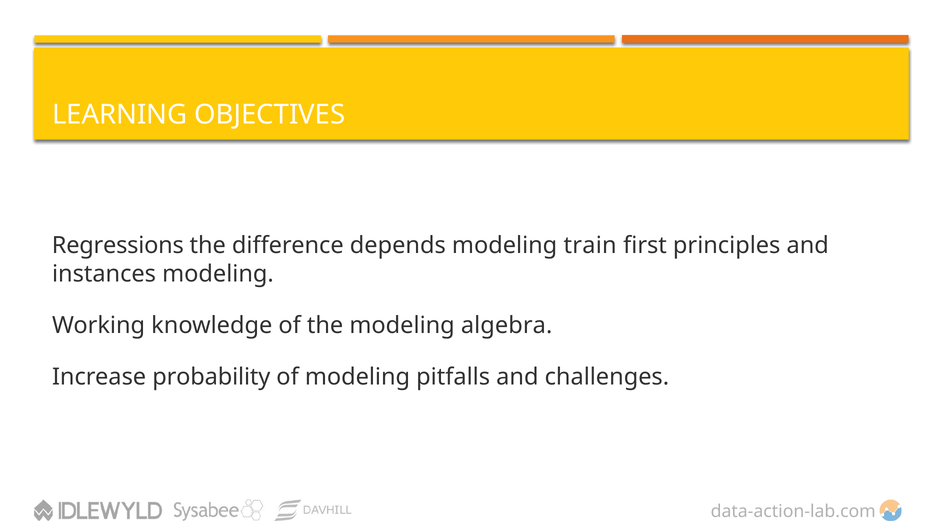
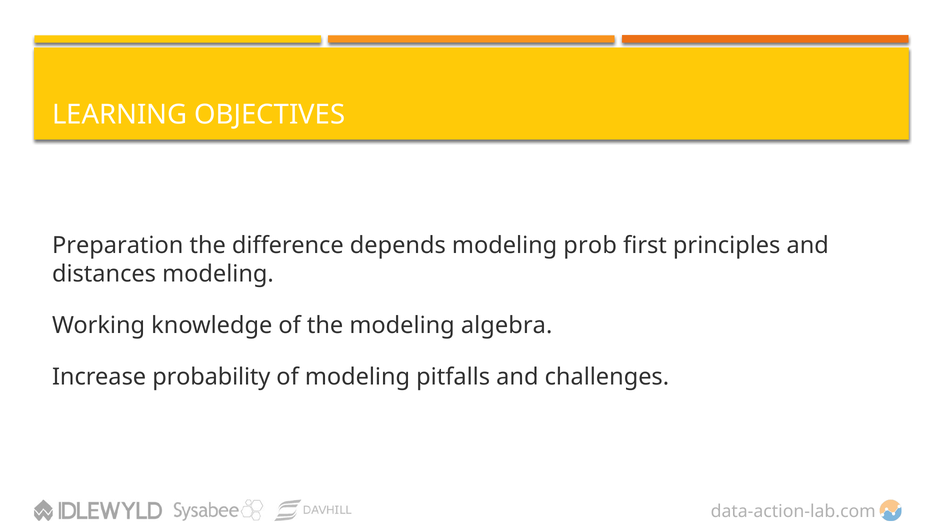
Regressions: Regressions -> Preparation (118, 245)
train: train -> prob (590, 245)
instances: instances -> distances (104, 273)
